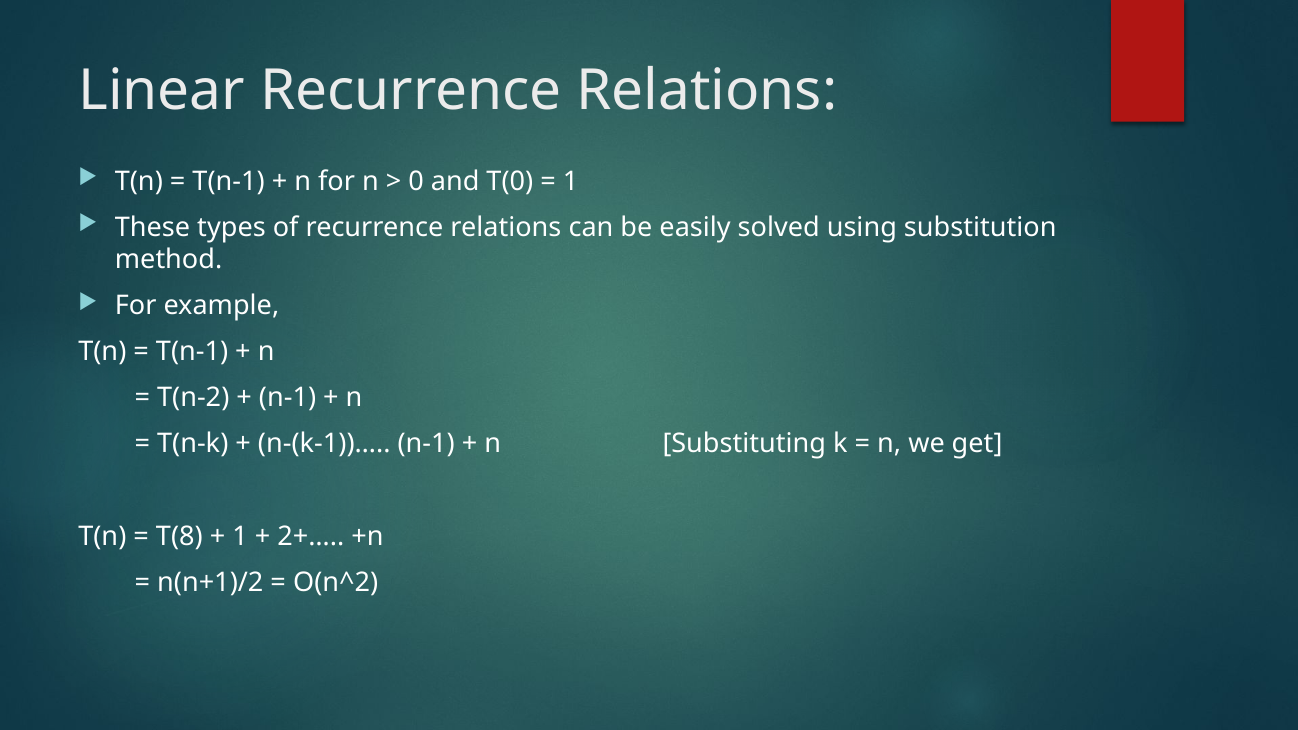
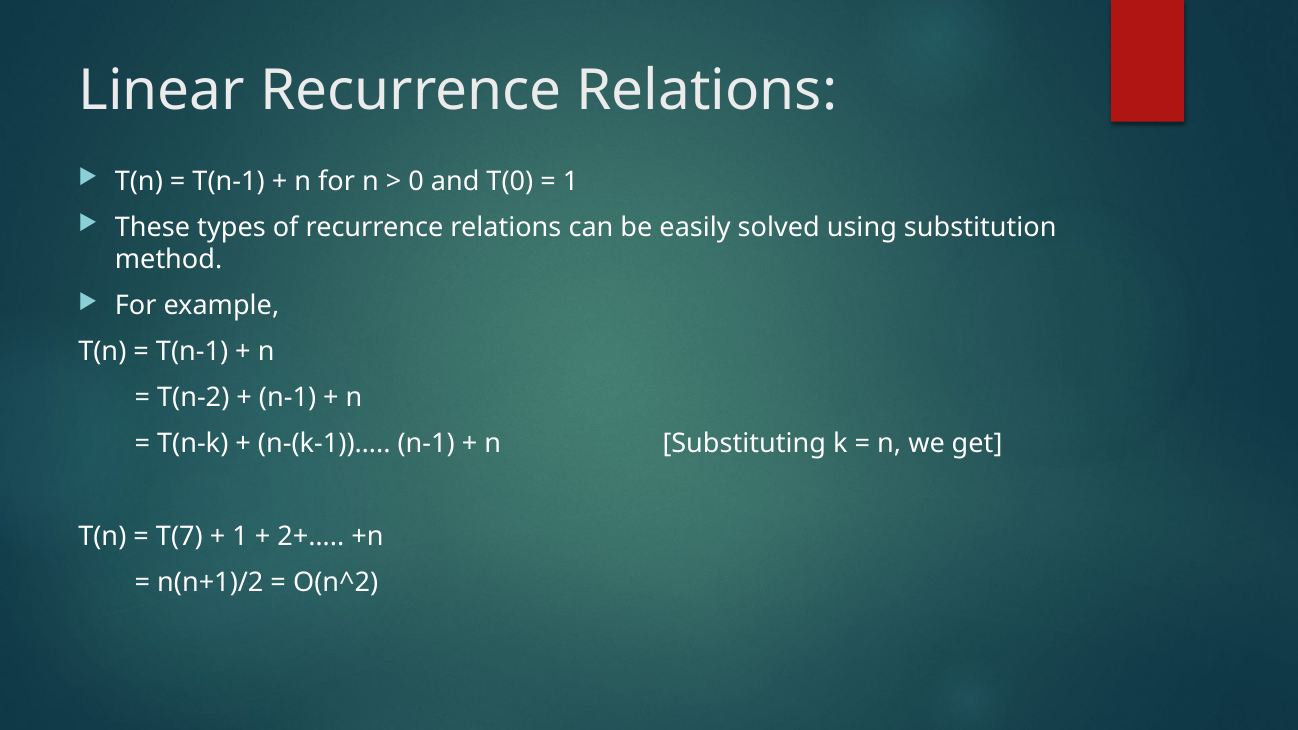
T(8: T(8 -> T(7 (179, 536)
